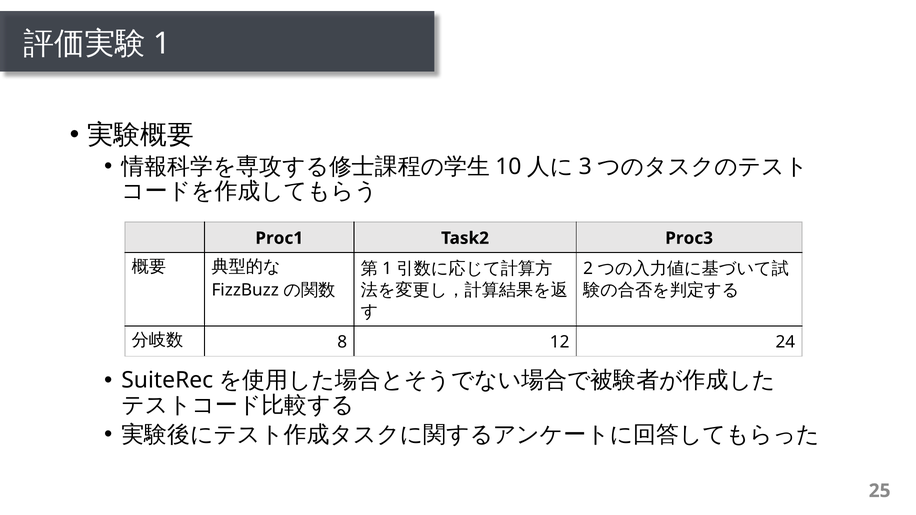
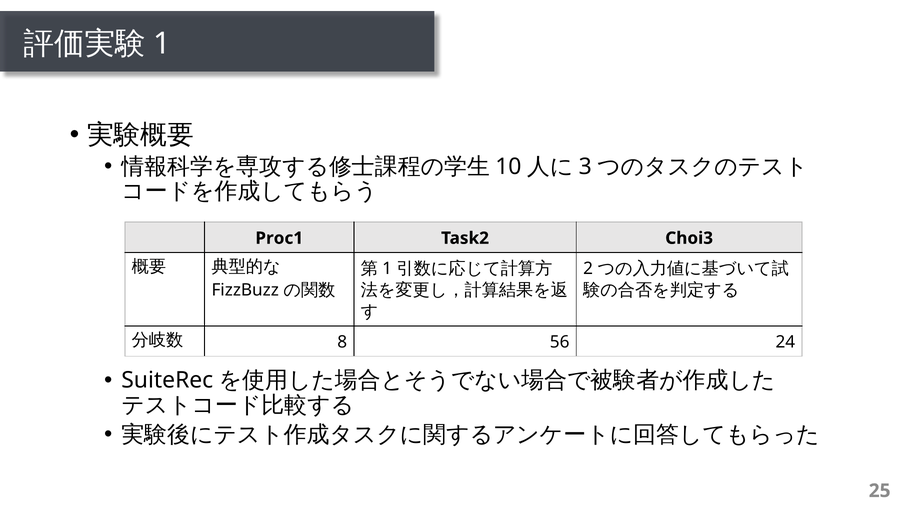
Proc3: Proc3 -> Choi3 (689, 238)
12: 12 -> 56 (560, 342)
